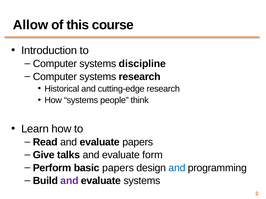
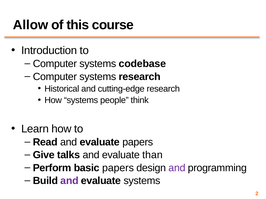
discipline: discipline -> codebase (142, 64)
form: form -> than (152, 155)
and colour: blue -> purple (177, 168)
